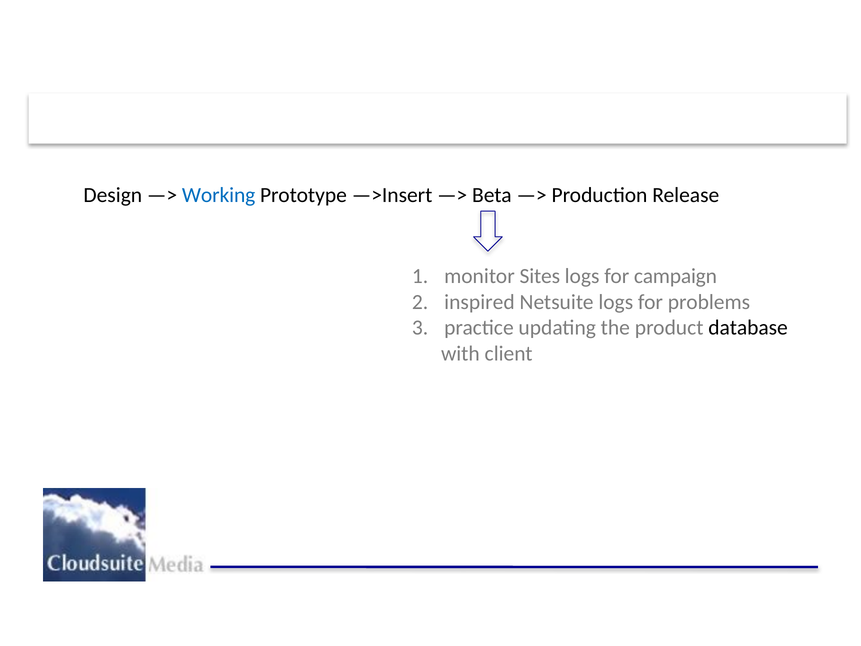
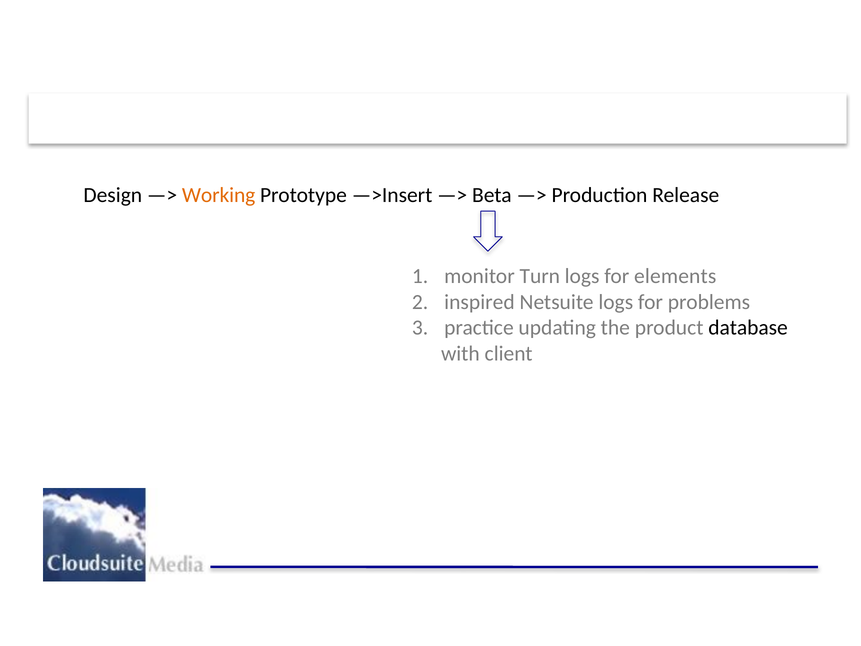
Working colour: blue -> orange (219, 195)
Sites: Sites -> Turn (540, 276)
campaign: campaign -> elements (675, 276)
